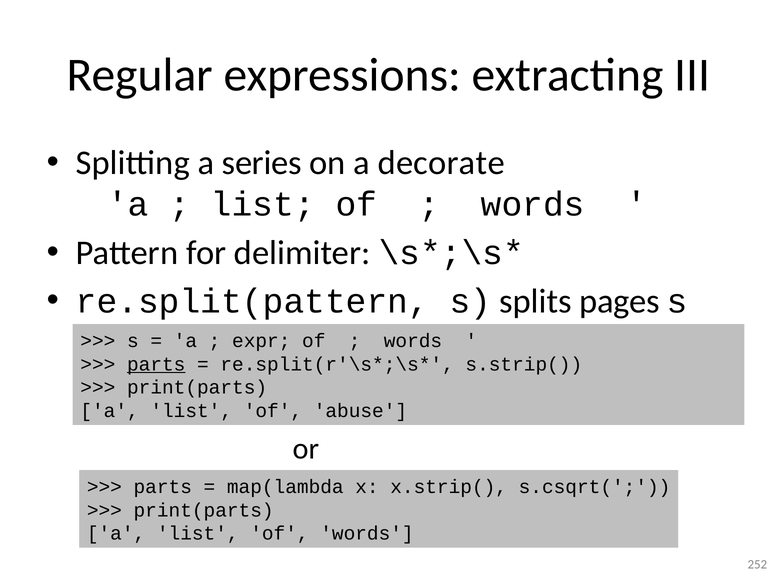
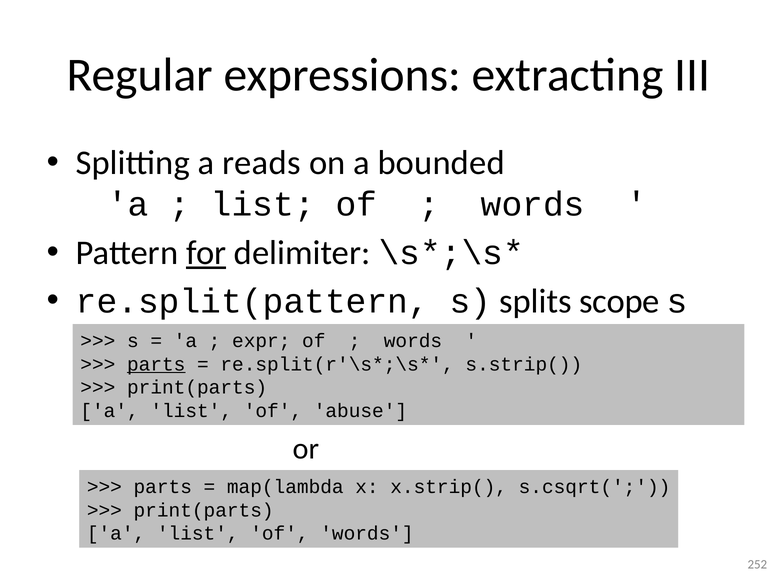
series: series -> reads (261, 163)
decorate: decorate -> bounded (441, 163)
for underline: none -> present (206, 253)
pages: pages -> scope (619, 302)
